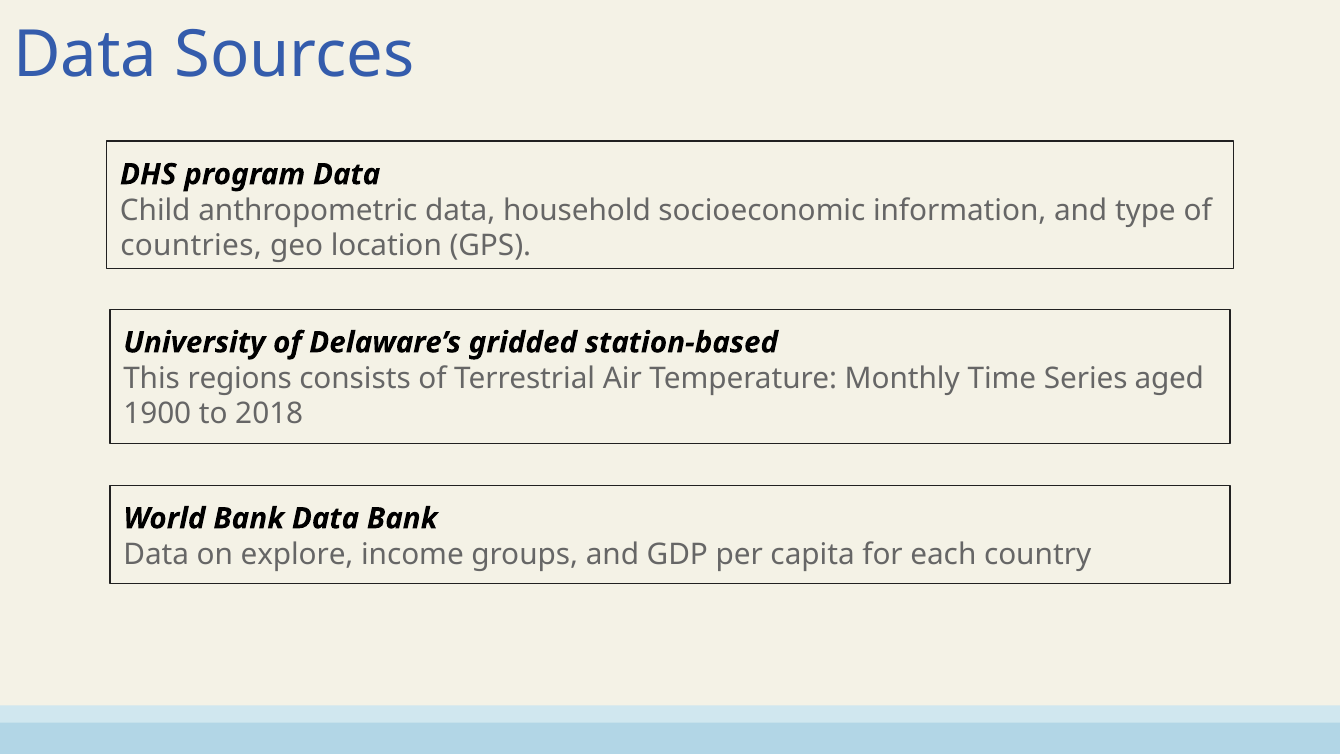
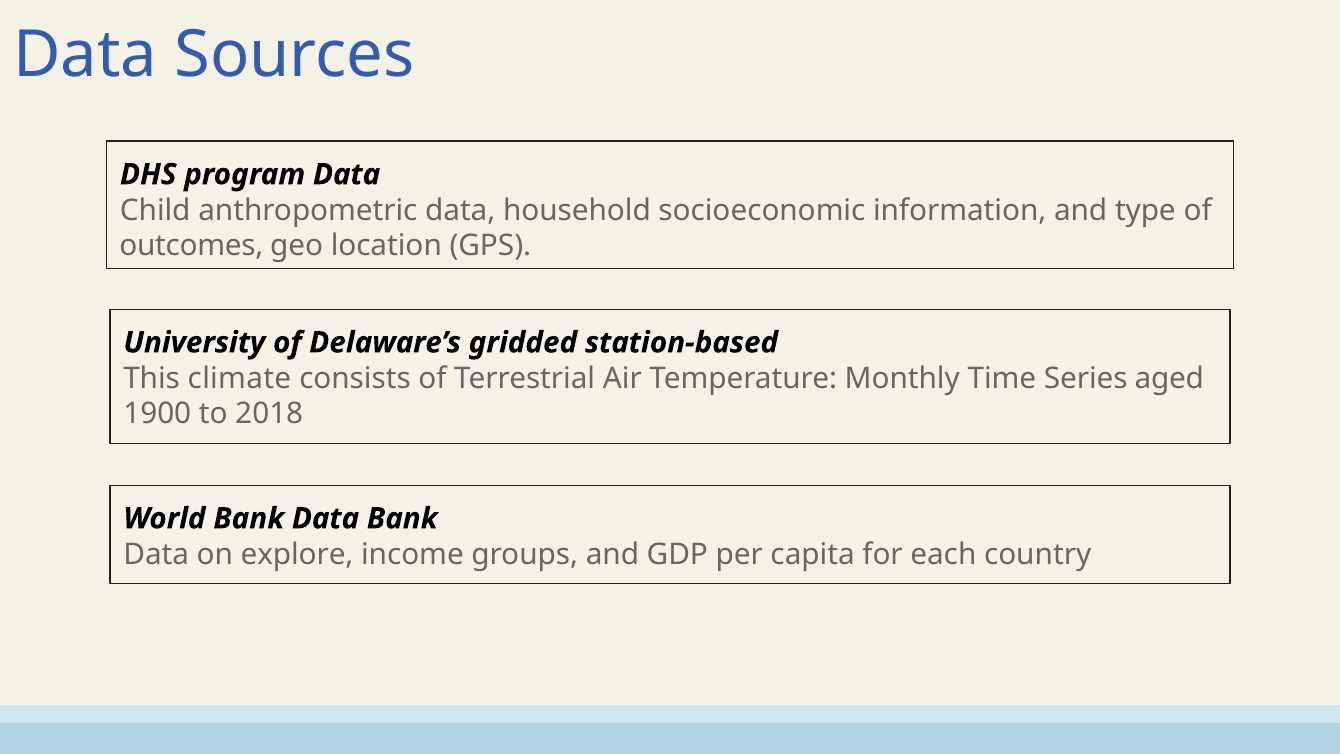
countries: countries -> outcomes (191, 246)
regions: regions -> climate (239, 378)
